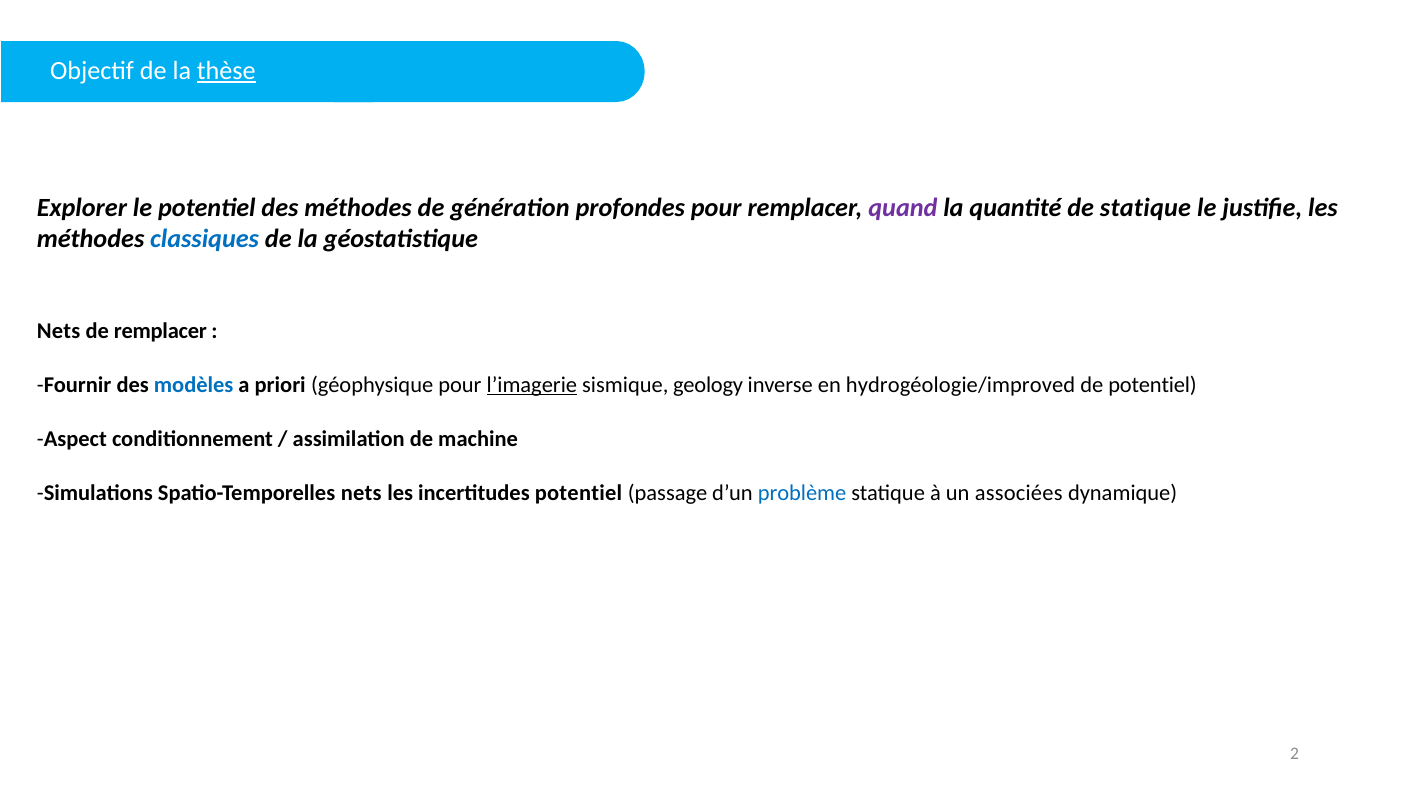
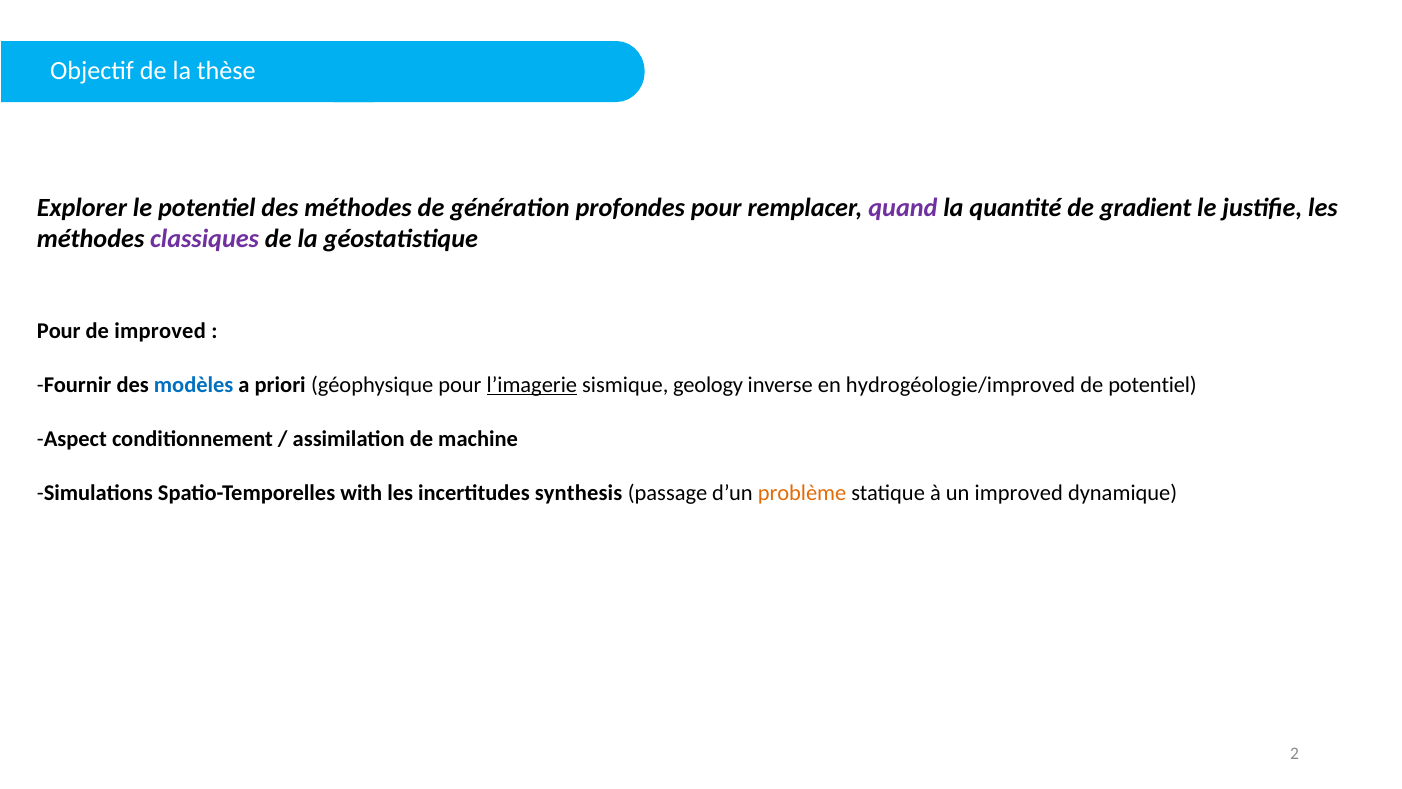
thèse underline: present -> none (226, 71)
de statique: statique -> gradient (1146, 207)
classiques colour: blue -> purple (205, 239)
Nets: Nets -> Pour (59, 331)
de remplacer: remplacer -> improved (160, 331)
Spatio-Temporelles nets: nets -> with (361, 493)
incertitudes potentiel: potentiel -> synthesis (579, 493)
problème colour: blue -> orange (802, 493)
un associées: associées -> improved (1019, 493)
